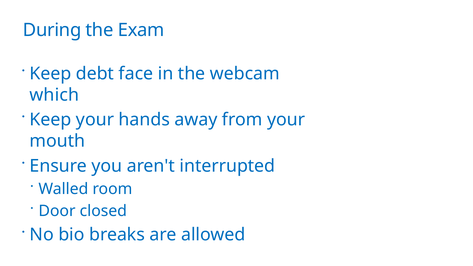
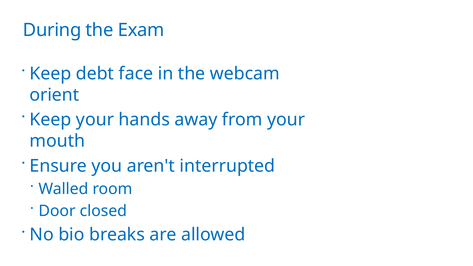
which: which -> orient (54, 95)
